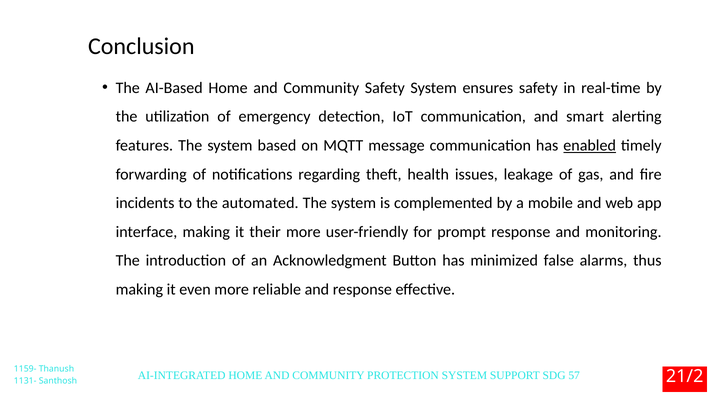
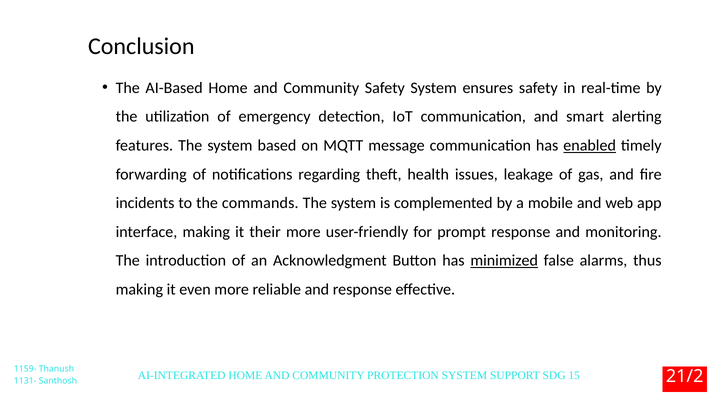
automated: automated -> commands (260, 203)
minimized underline: none -> present (504, 261)
57: 57 -> 15 (574, 376)
